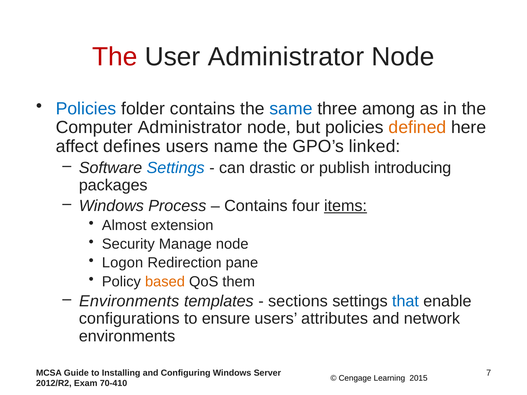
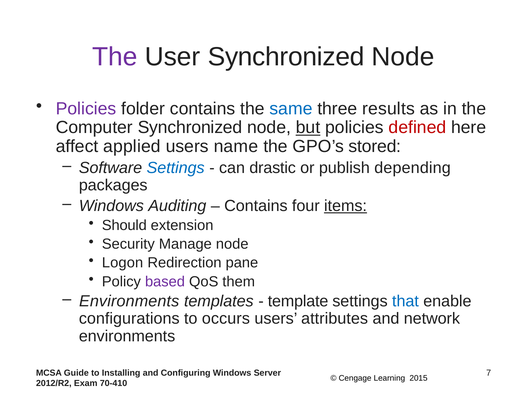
The colour: red -> purple (115, 57)
User Administrator: Administrator -> Synchronized (286, 57)
Policies colour: blue -> purple (86, 109)
among: among -> results (389, 109)
Computer Administrator: Administrator -> Synchronized (190, 128)
but underline: none -> present (308, 128)
defined colour: orange -> red (417, 128)
defines: defines -> applied (132, 147)
linked: linked -> stored (375, 147)
introducing: introducing -> depending (413, 168)
Process: Process -> Auditing (177, 206)
Almost: Almost -> Should (124, 225)
based colour: orange -> purple (165, 282)
sections: sections -> template (298, 301)
ensure: ensure -> occurs (226, 319)
